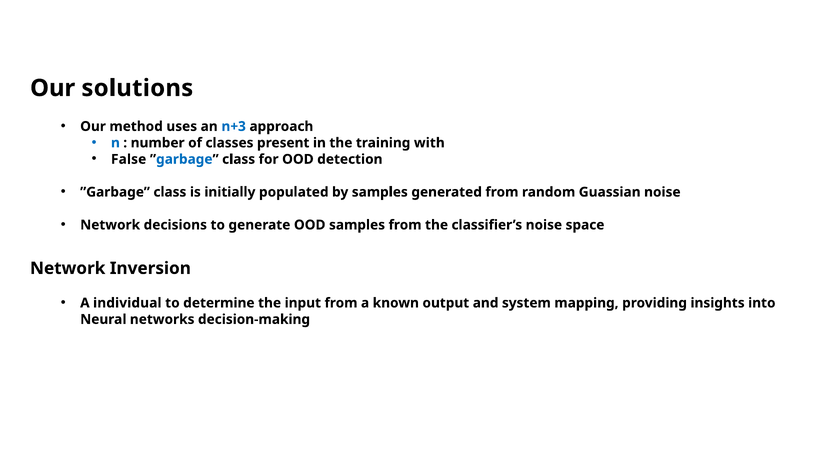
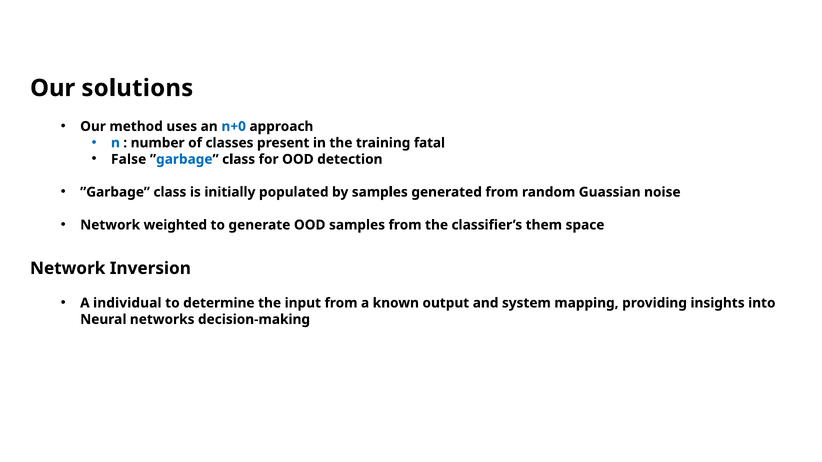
n+3: n+3 -> n+0 (234, 127)
with: with -> fatal (429, 143)
decisions: decisions -> weighted (175, 225)
classifier’s noise: noise -> them (544, 225)
